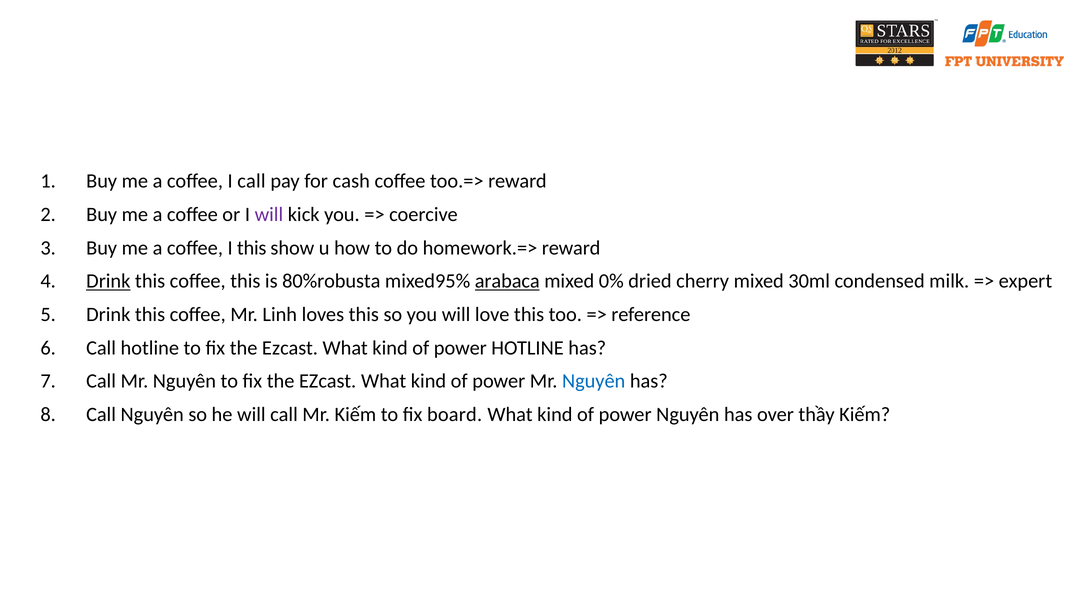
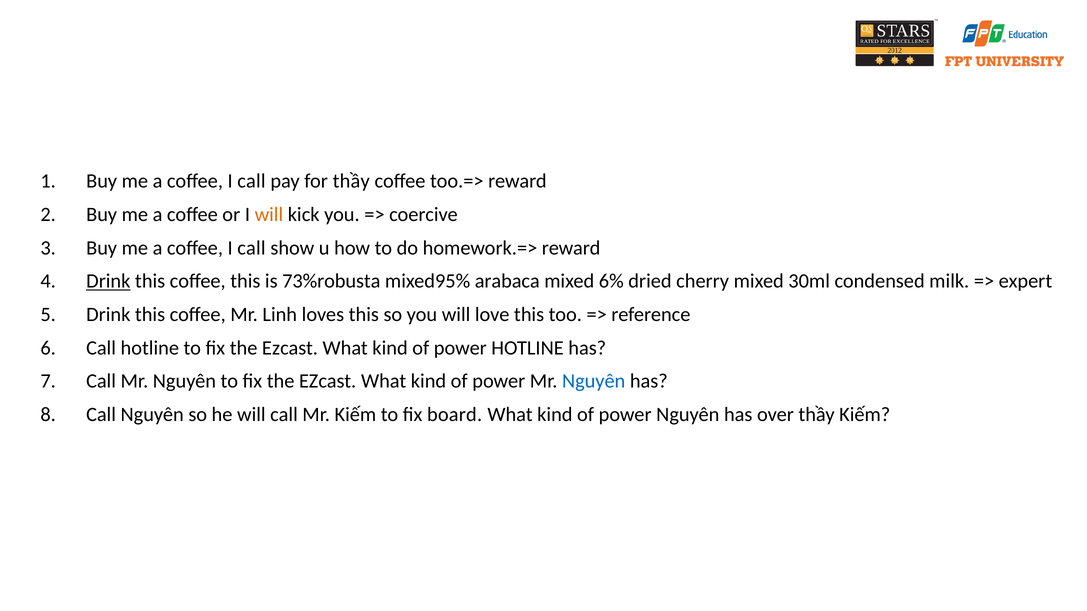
for cash: cash -> thầy (351, 181)
will colour: purple -> orange (269, 215)
this: this -> call (251, 248)
80%robusta: 80%robusta -> 73%robusta (331, 281)
arabaca underline: present -> none (507, 281)
0%: 0% -> 6% (611, 281)
